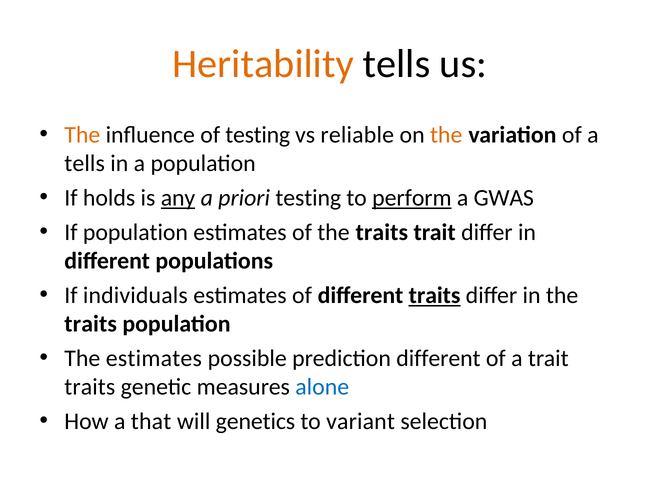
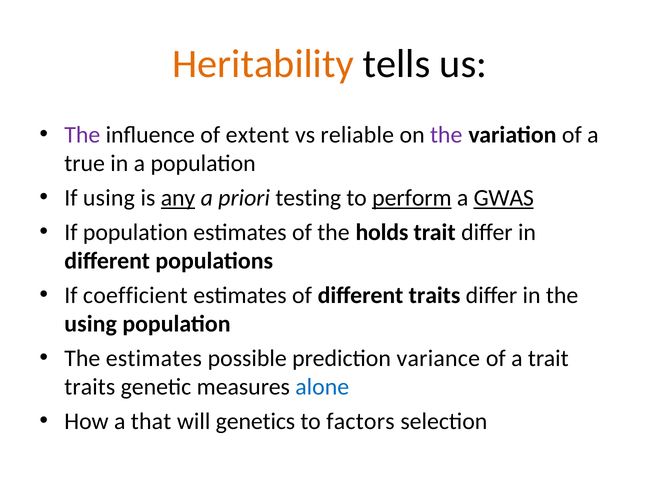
The colour: orange -> purple (82, 135)
of testing: testing -> extent (258, 135)
the colour: orange -> purple (446, 135)
tells: tells -> true (85, 163)
If holds: holds -> using (109, 198)
GWAS underline: none -> present (504, 198)
of the traits: traits -> holds (382, 232)
individuals: individuals -> coefficient (135, 295)
traits underline: present -> none (435, 295)
traits: traits -> using (91, 324)
prediction different: different -> variance (438, 358)
variant: variant -> factors (360, 421)
